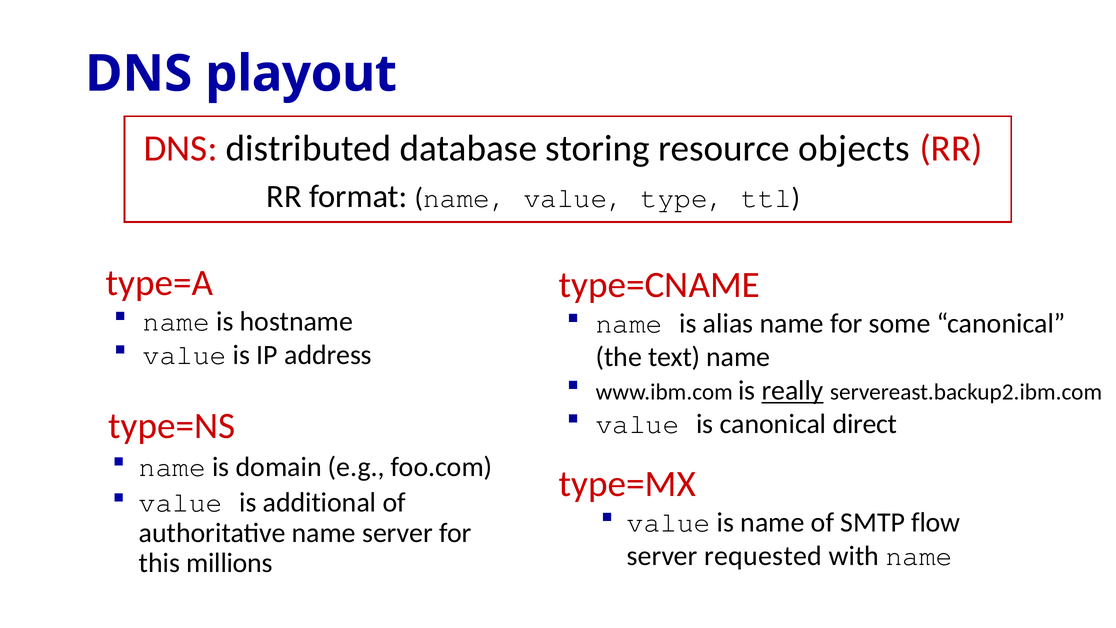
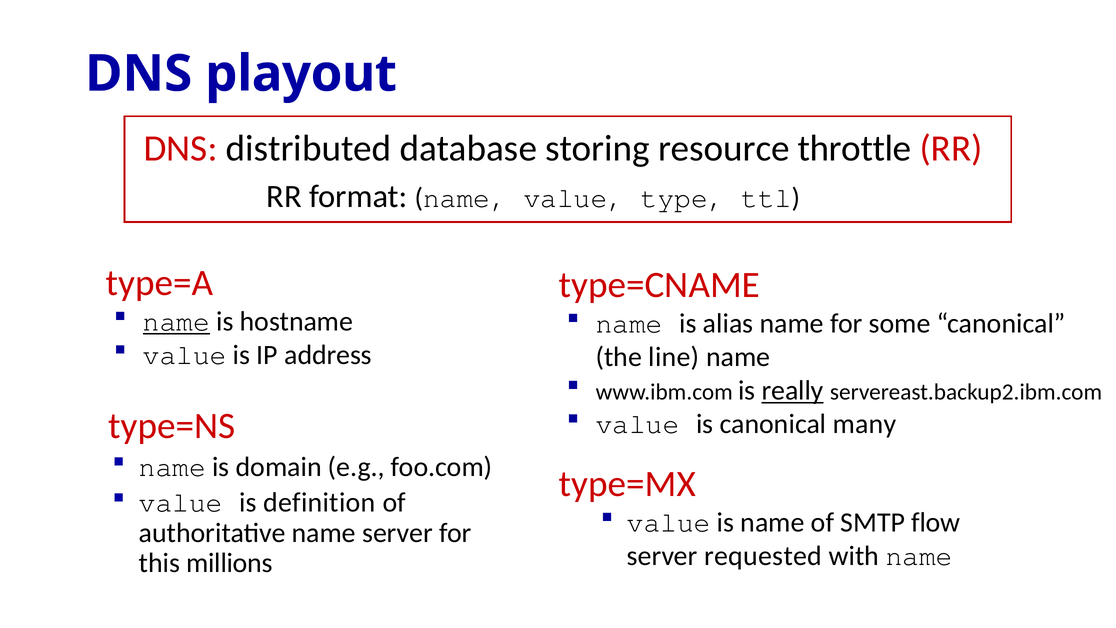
objects: objects -> throttle (855, 148)
name underline: none -> present (176, 321)
text: text -> line (674, 357)
direct: direct -> many (865, 424)
additional: additional -> definition (319, 503)
